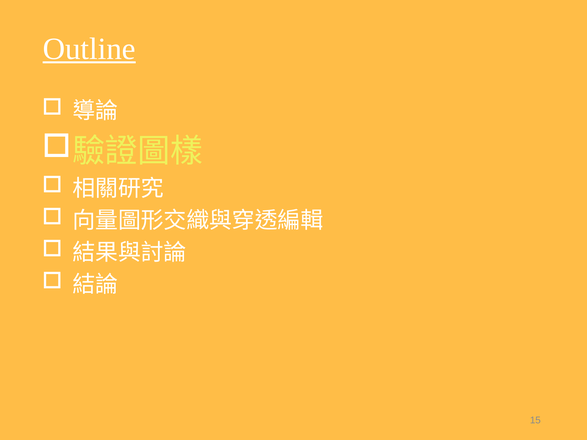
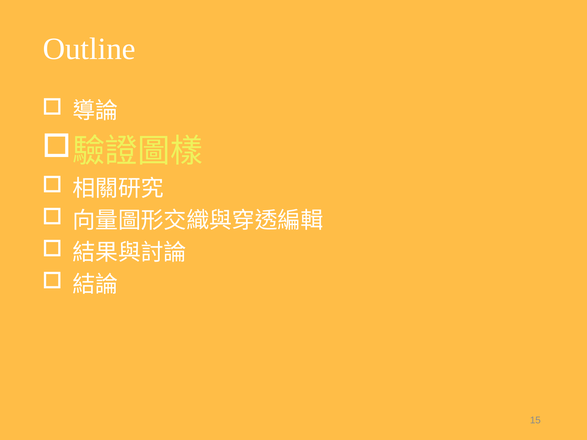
Outline underline: present -> none (89, 49)
